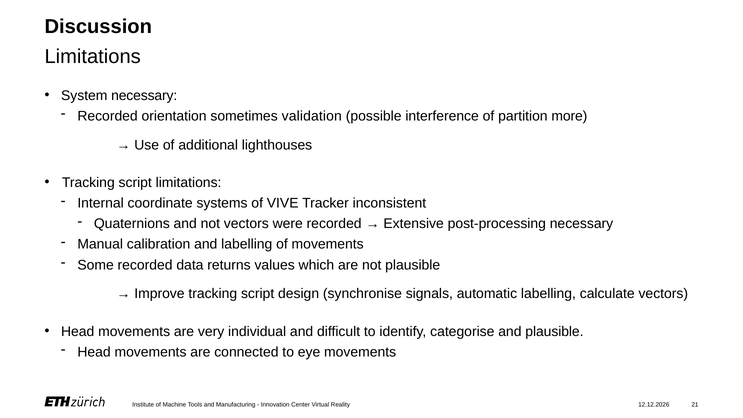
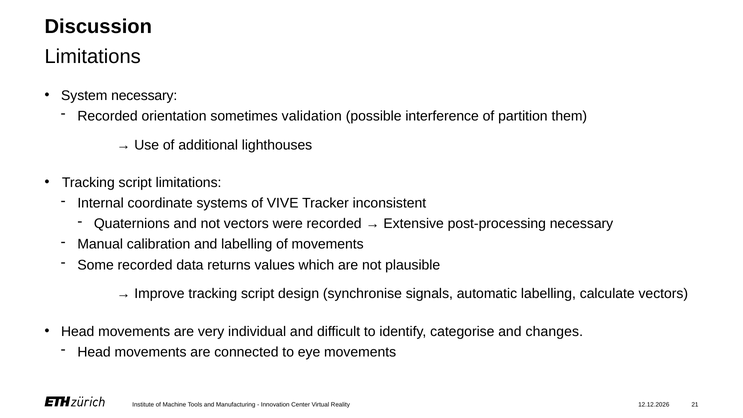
more: more -> them (569, 116)
and plausible: plausible -> changes (554, 331)
